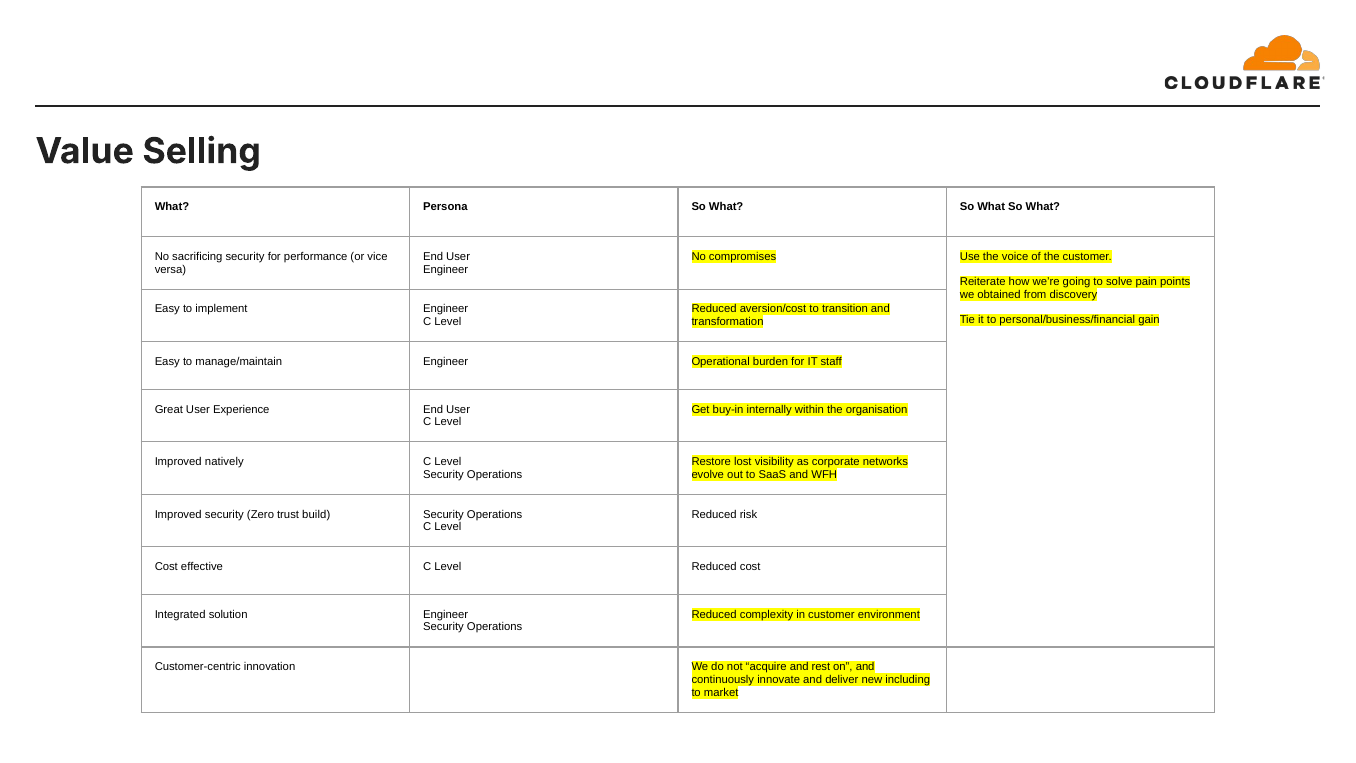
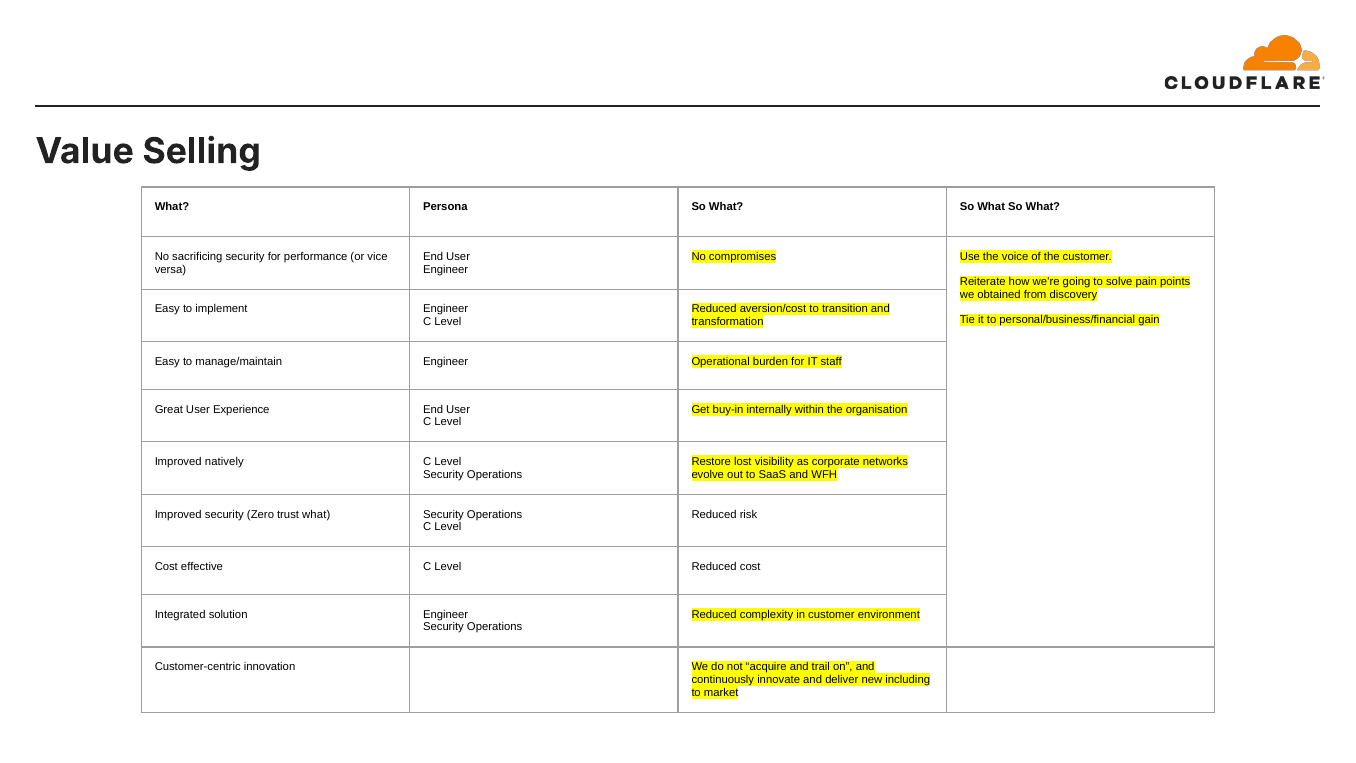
trust build: build -> what (316, 514)
rest: rest -> trail (821, 667)
